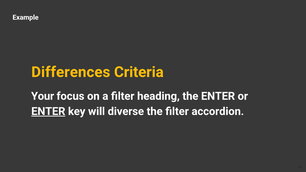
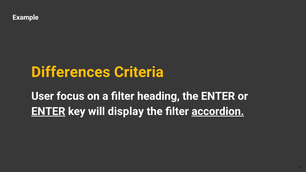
Your: Your -> User (43, 96)
diverse: diverse -> display (126, 111)
accordion underline: none -> present (218, 111)
